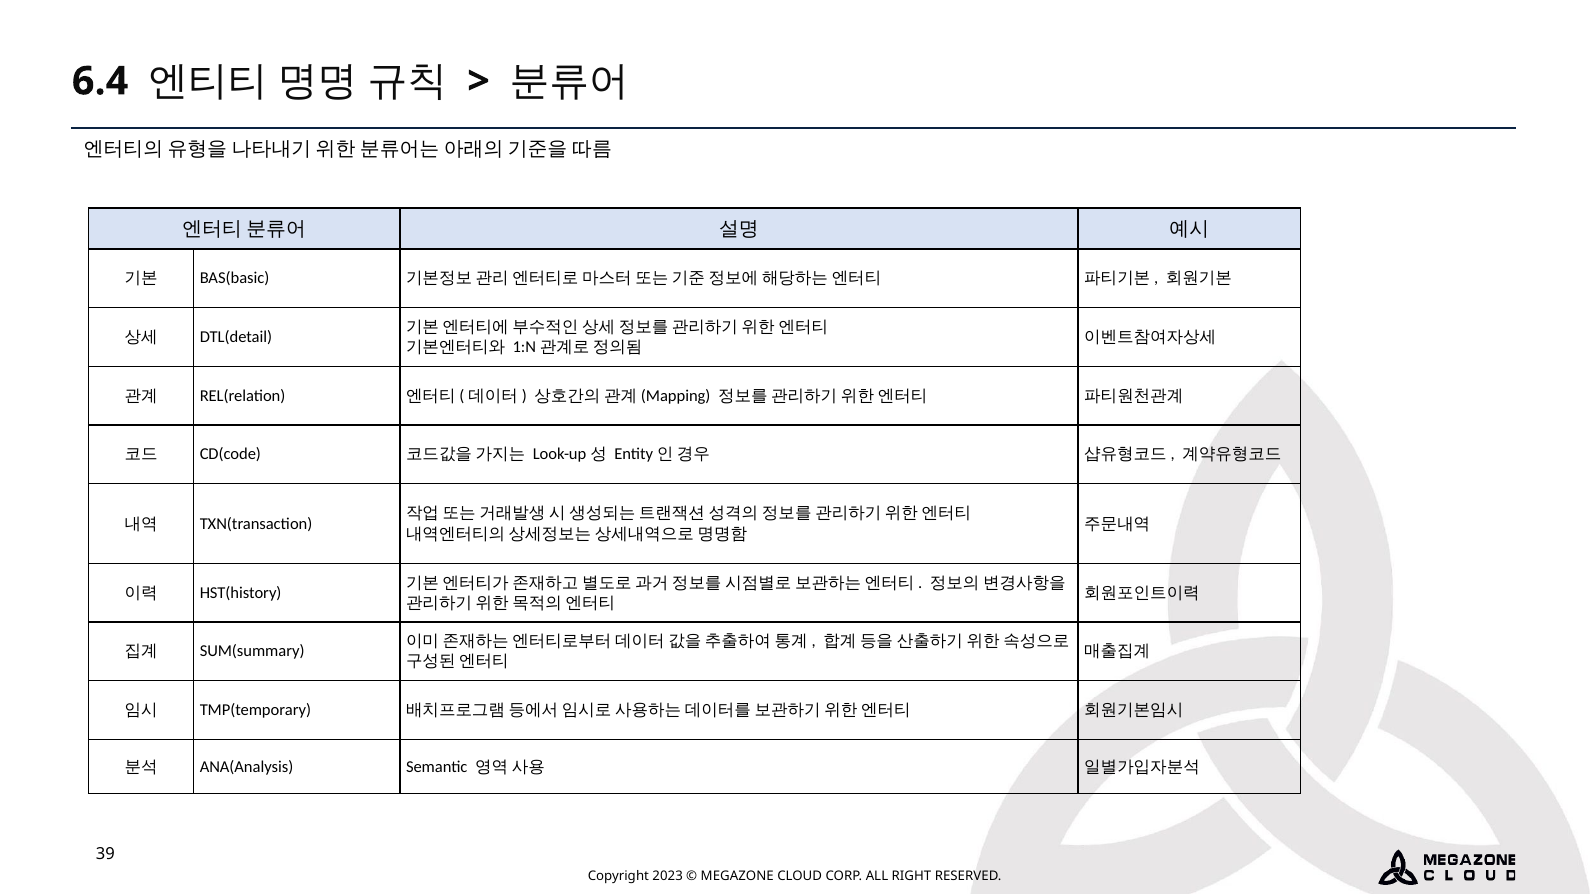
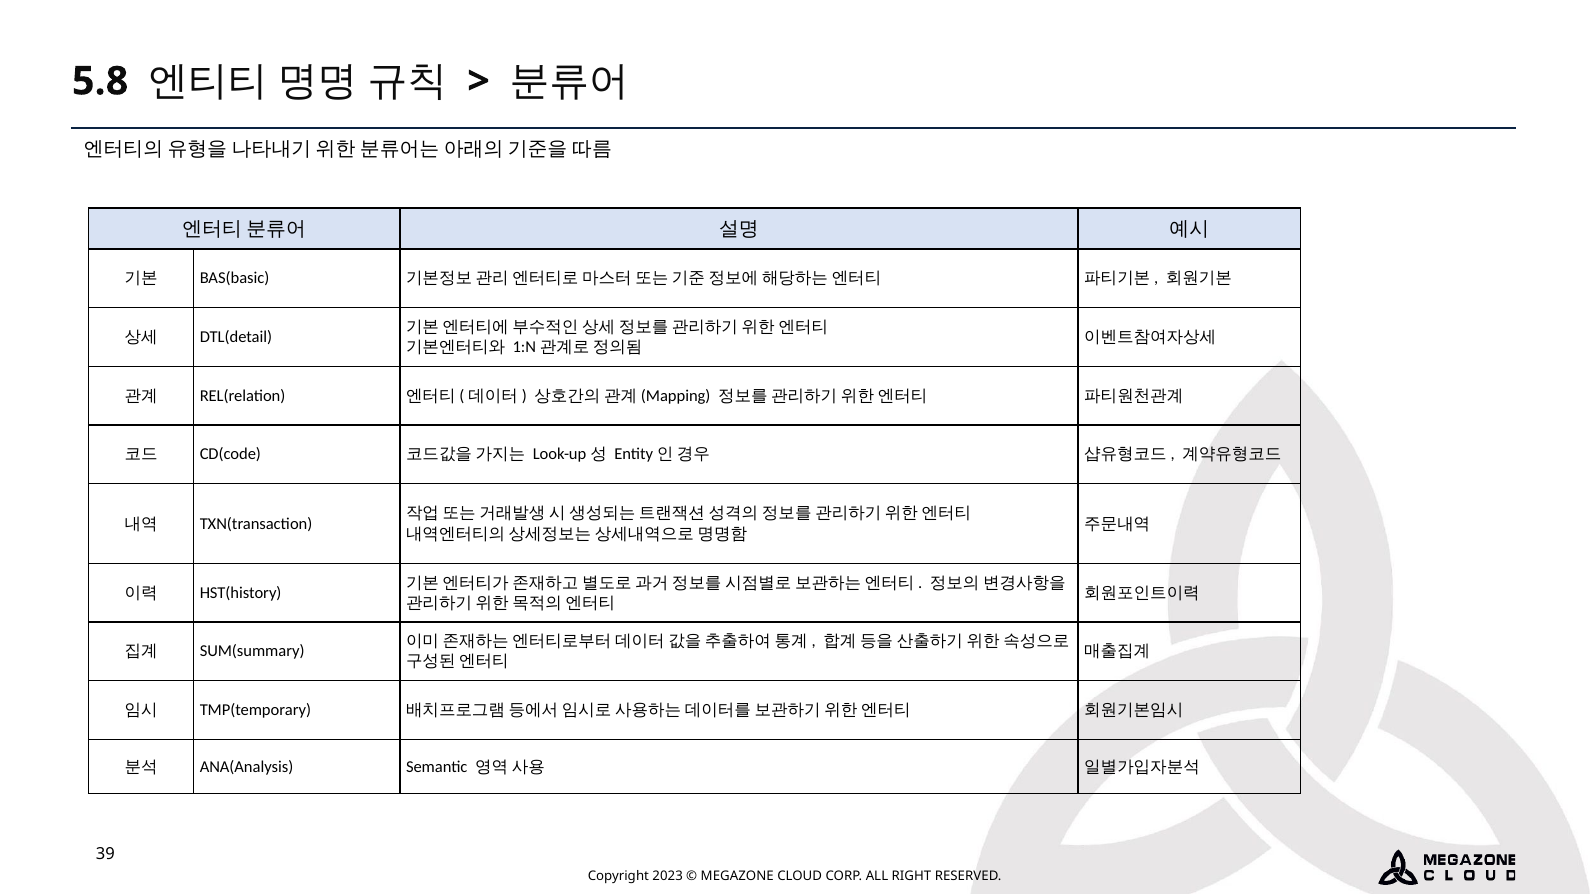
6.4: 6.4 -> 5.8 (100, 81)
